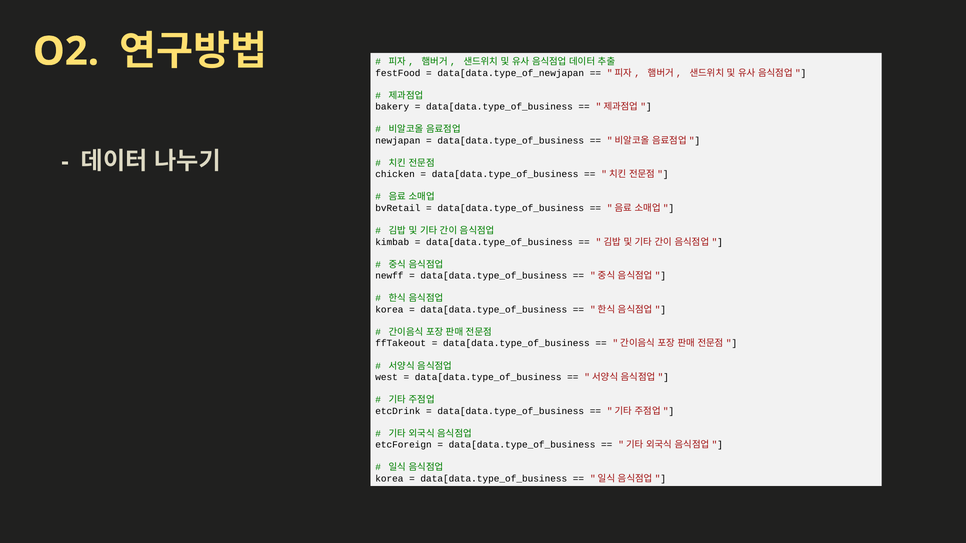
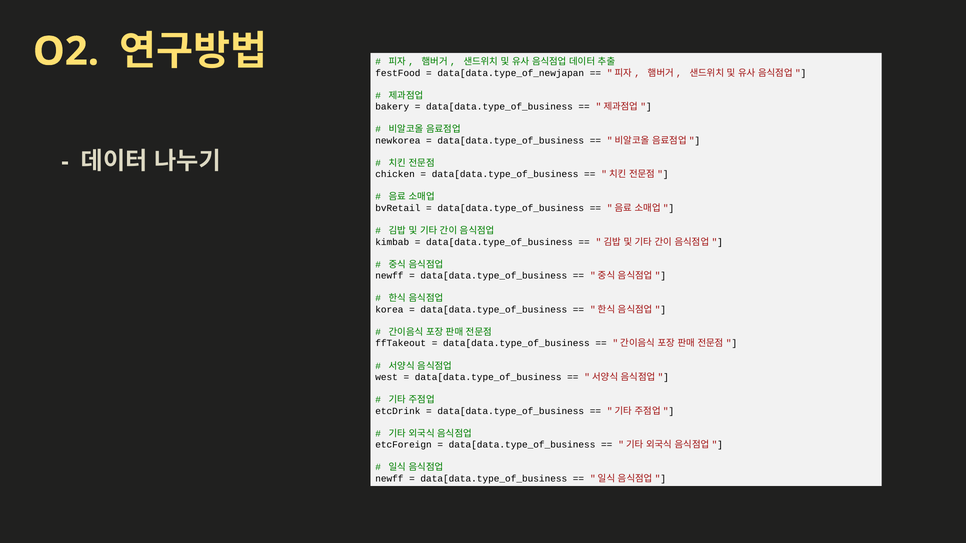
newjapan: newjapan -> newkorea (398, 141)
korea: korea -> newff (389, 479)
